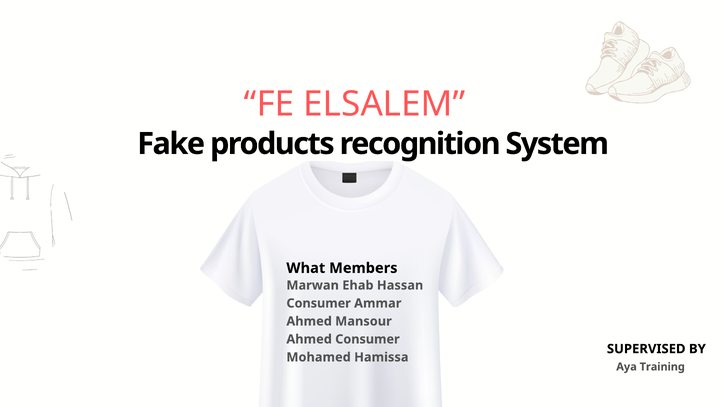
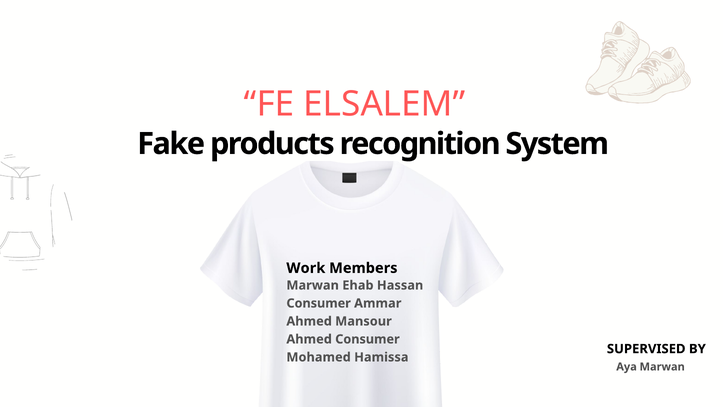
What: What -> Work (306, 268)
Aya Training: Training -> Marwan (662, 366)
